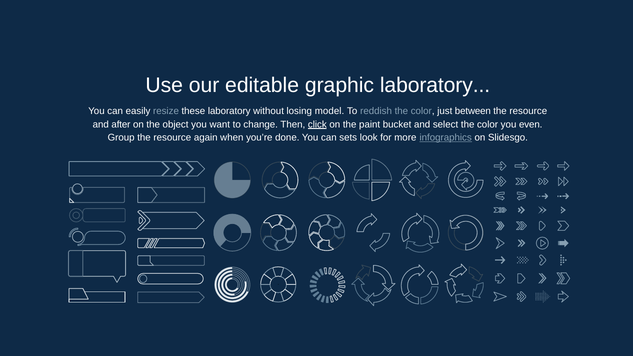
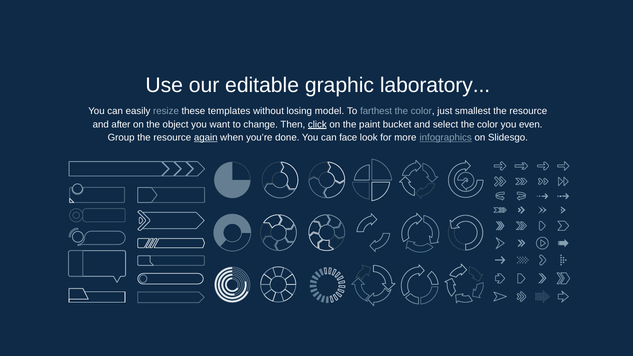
these laboratory: laboratory -> templates (229, 111)
reddish: reddish -> farthest (376, 111)
between: between -> smallest (473, 111)
again underline: none -> present (206, 138)
sets: sets -> face (348, 138)
